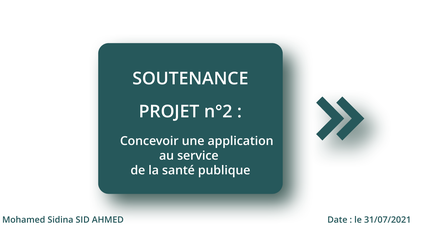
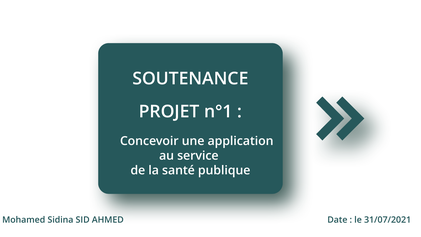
n°2: n°2 -> n°1 (218, 112)
